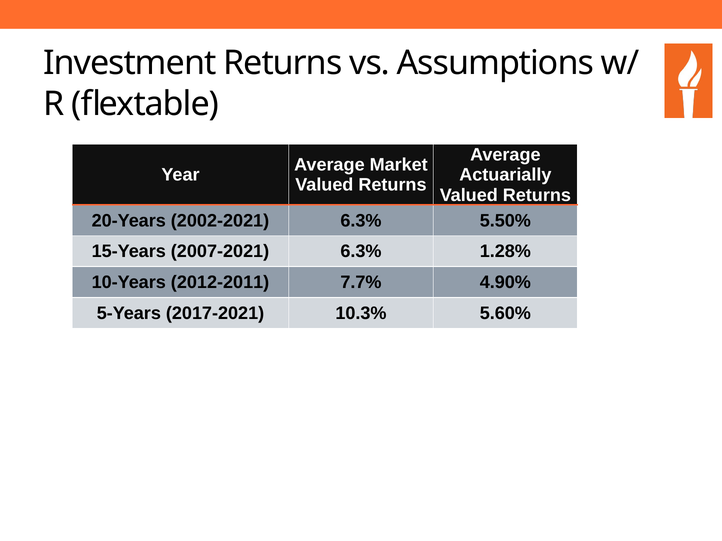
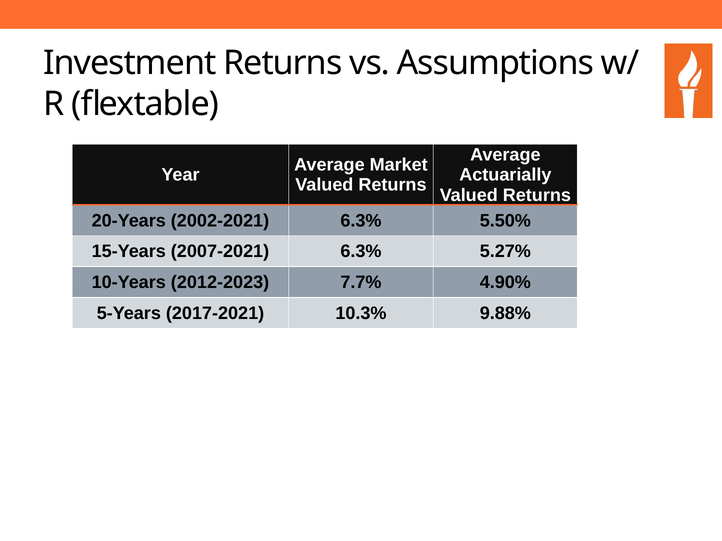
1.28%: 1.28% -> 5.27% (505, 252)
2012-2011: 2012-2011 -> 2012-2023 (220, 283)
5.60%: 5.60% -> 9.88% (505, 313)
